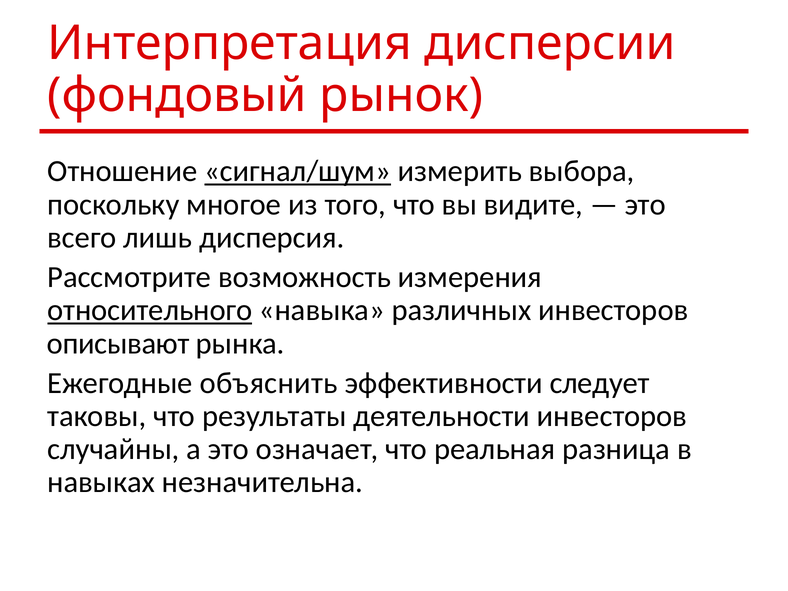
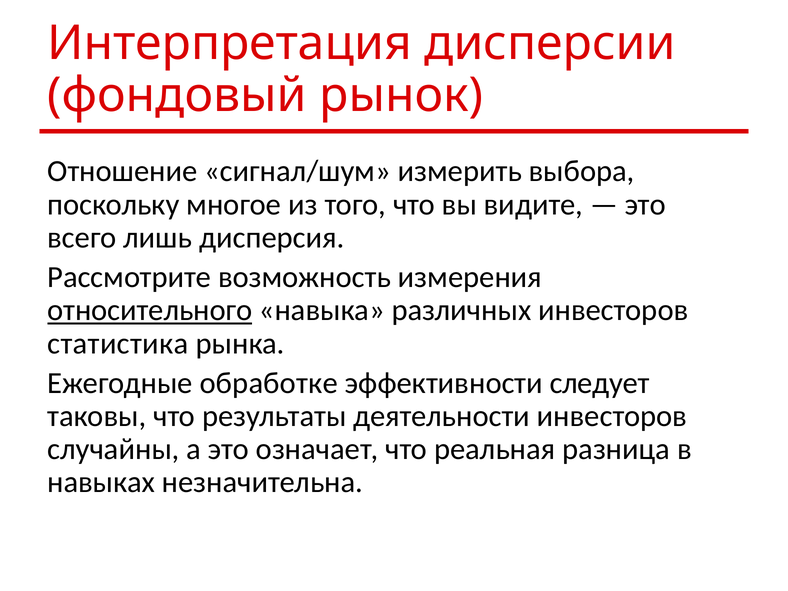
сигнал/шум underline: present -> none (298, 171)
описывают: описывают -> статистика (118, 343)
объяснить: объяснить -> обработке (269, 383)
